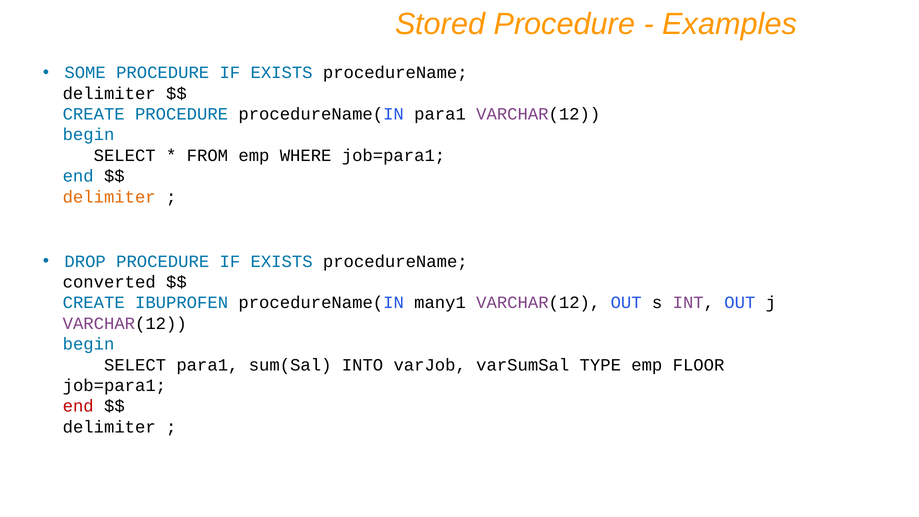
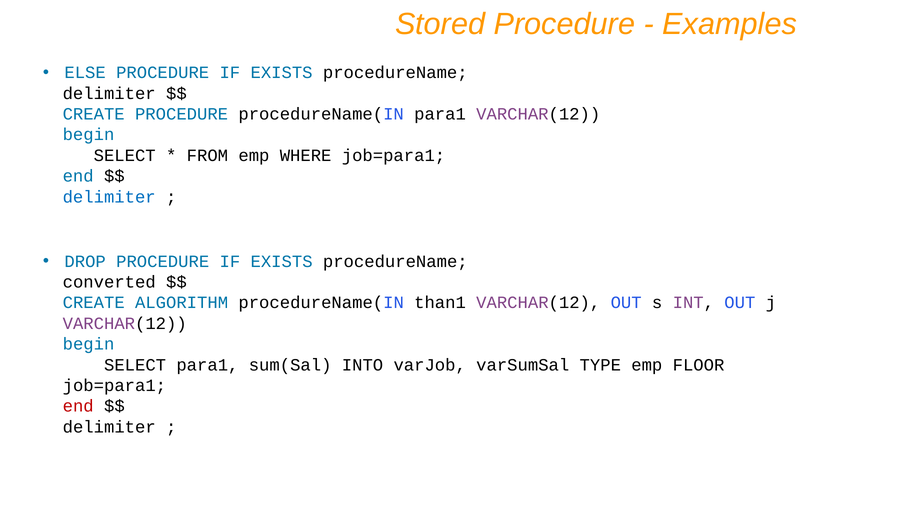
SOME: SOME -> ELSE (85, 73)
delimiter colour: orange -> blue (109, 197)
IBUPROFEN: IBUPROFEN -> ALGORITHM (182, 303)
many1: many1 -> than1 (440, 303)
